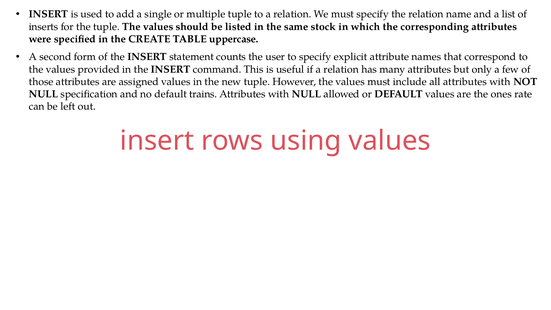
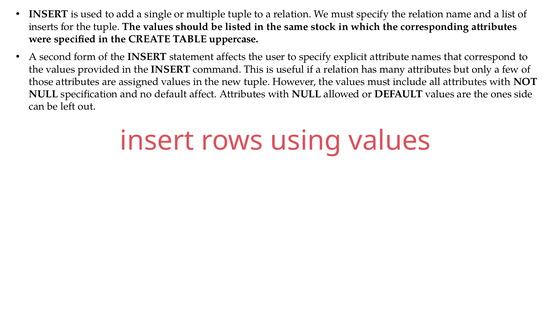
counts: counts -> affects (231, 57)
trains: trains -> affect (203, 94)
rate: rate -> side (523, 94)
